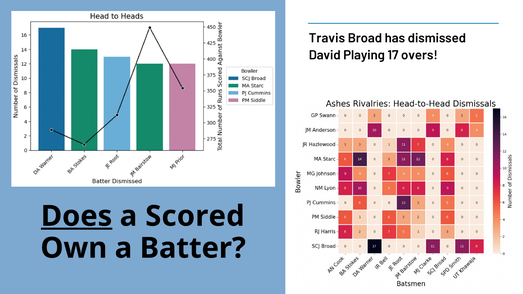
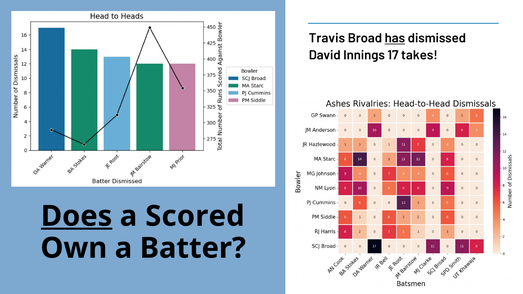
has underline: none -> present (395, 38)
Playing: Playing -> Innings (364, 55)
overs: overs -> takes (419, 55)
